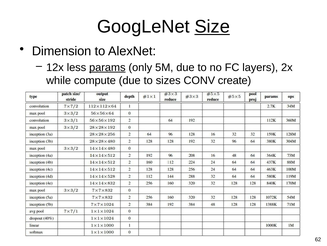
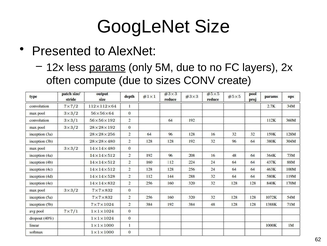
Size underline: present -> none (212, 27)
Dimension: Dimension -> Presented (61, 51)
while: while -> often (59, 80)
